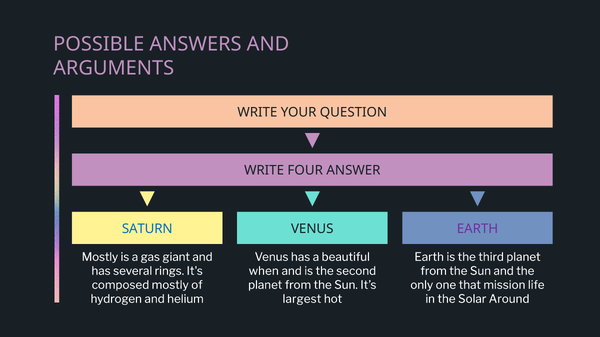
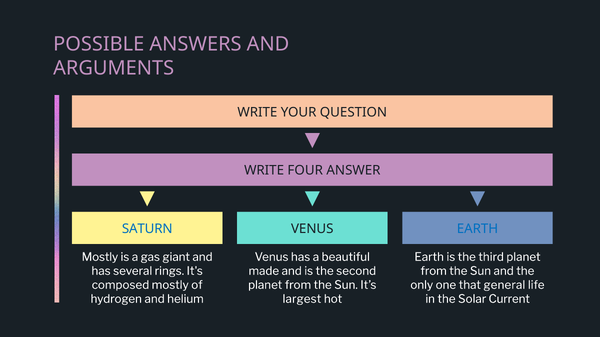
EARTH colour: purple -> blue (477, 229)
when: when -> made (264, 271)
mission: mission -> general (504, 285)
Around: Around -> Current (509, 299)
